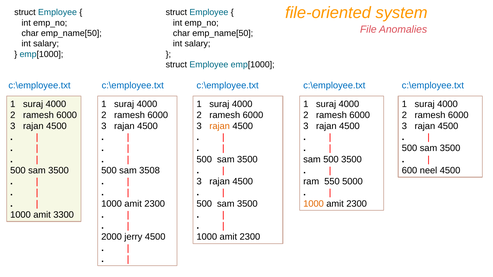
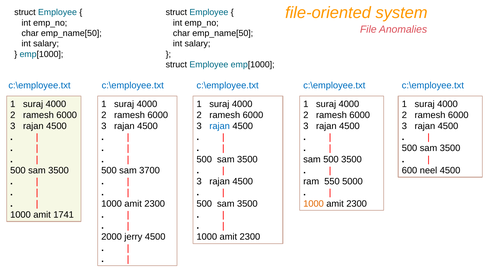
rajan colour: orange -> blue (220, 126)
3508: 3508 -> 3700 (150, 171)
3300: 3300 -> 1741 (64, 215)
